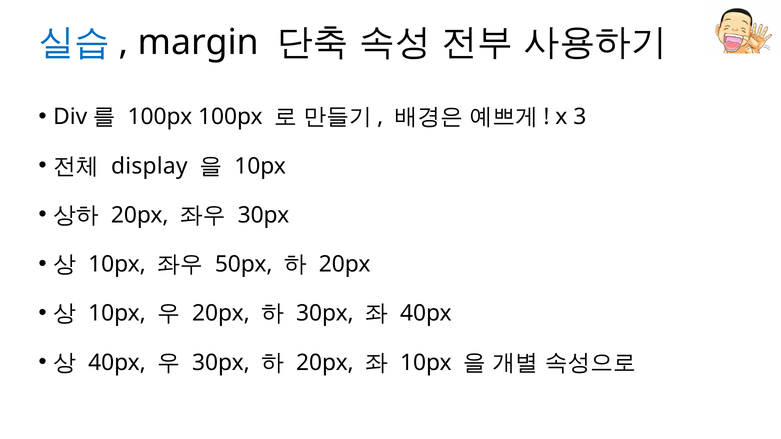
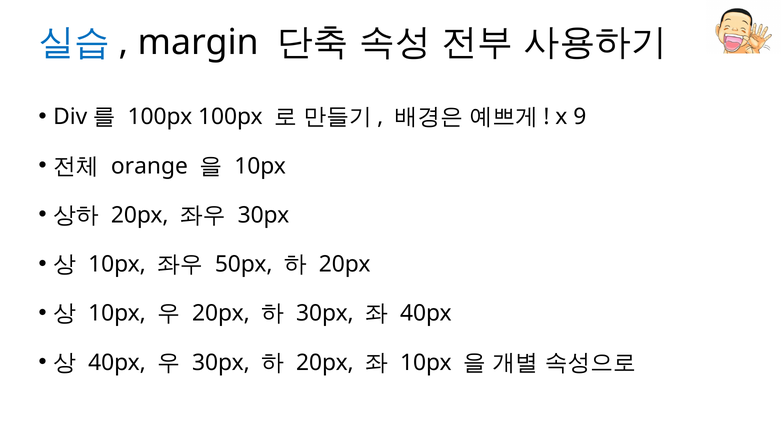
3: 3 -> 9 (580, 117)
display: display -> orange (149, 166)
